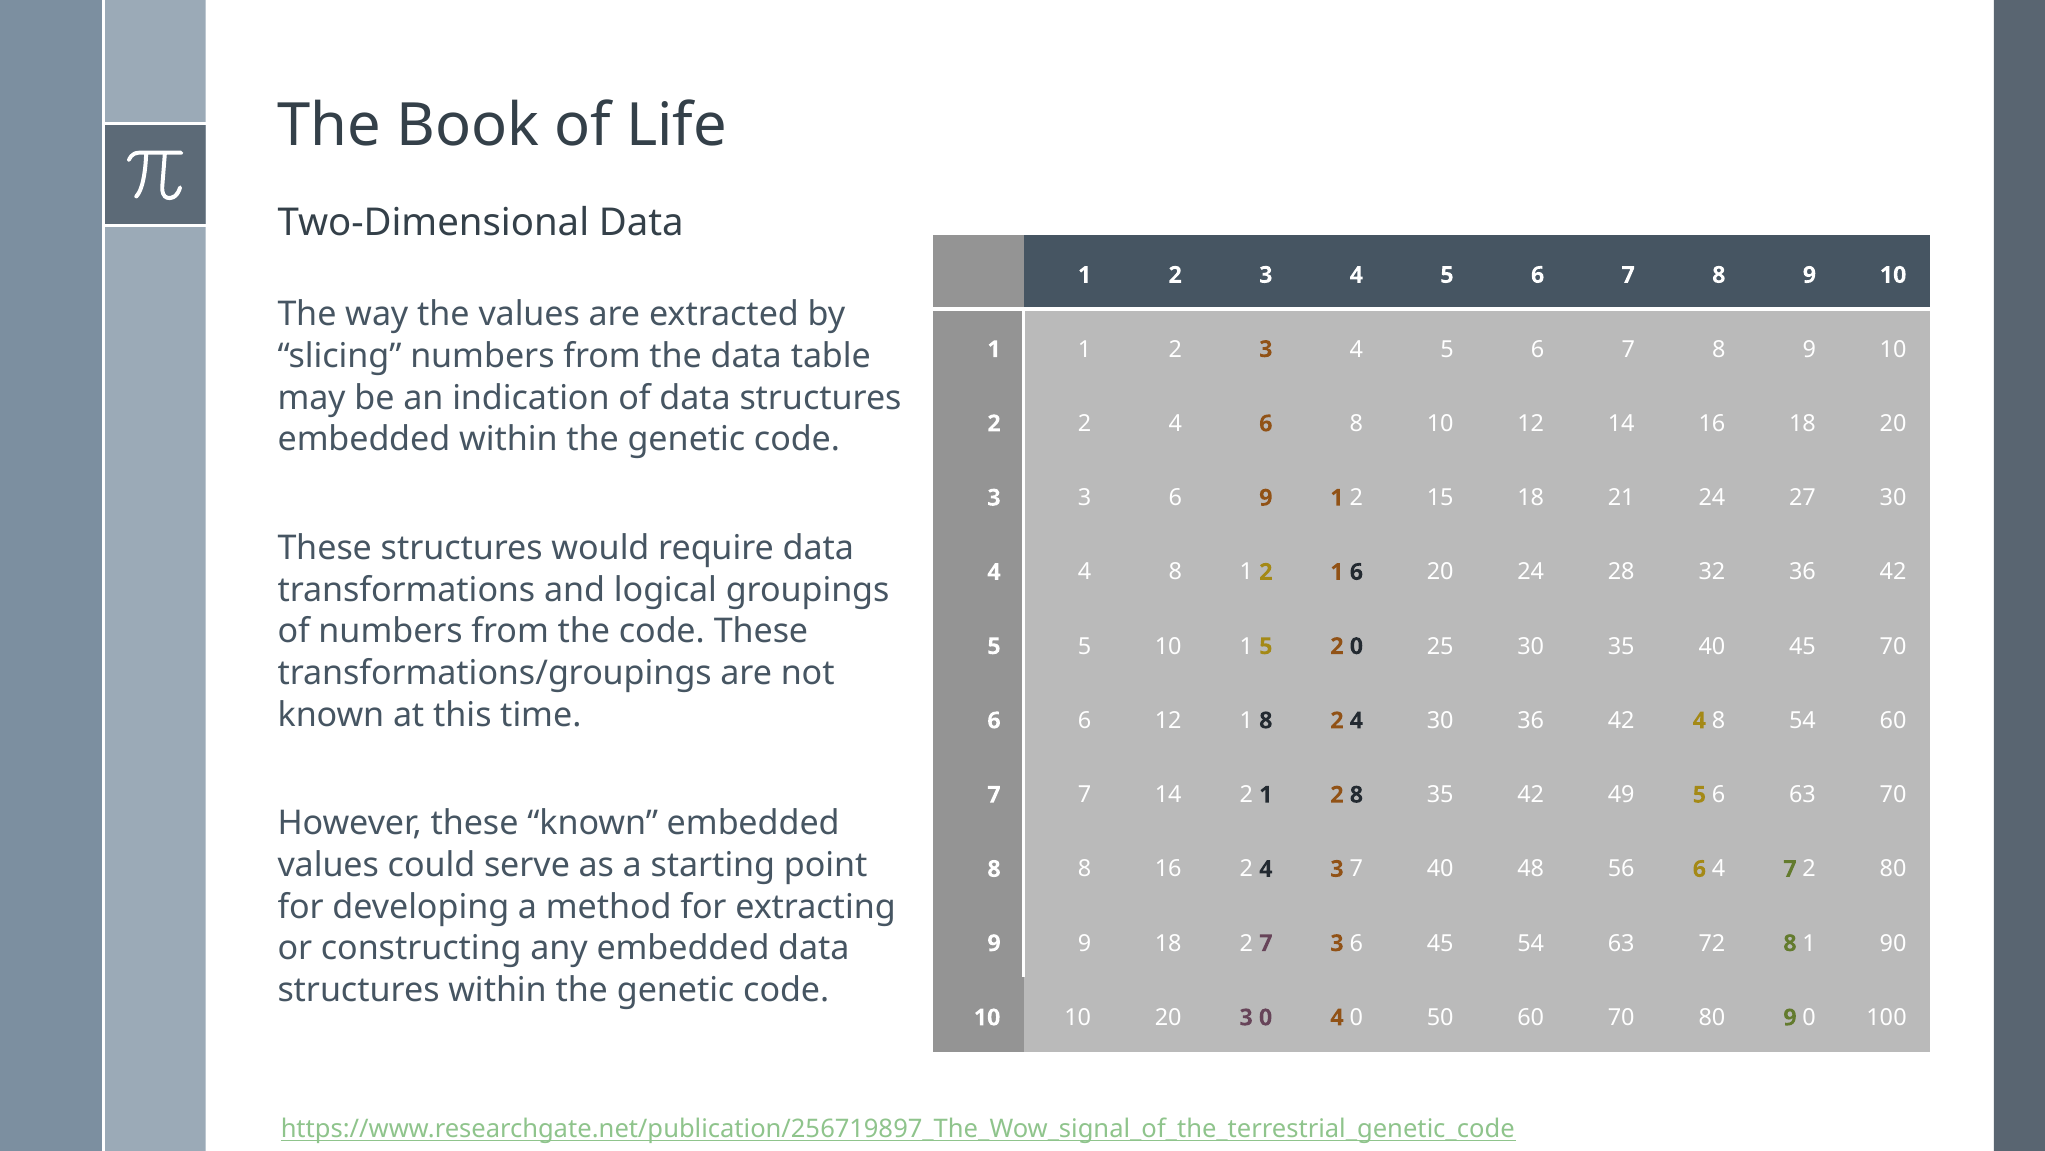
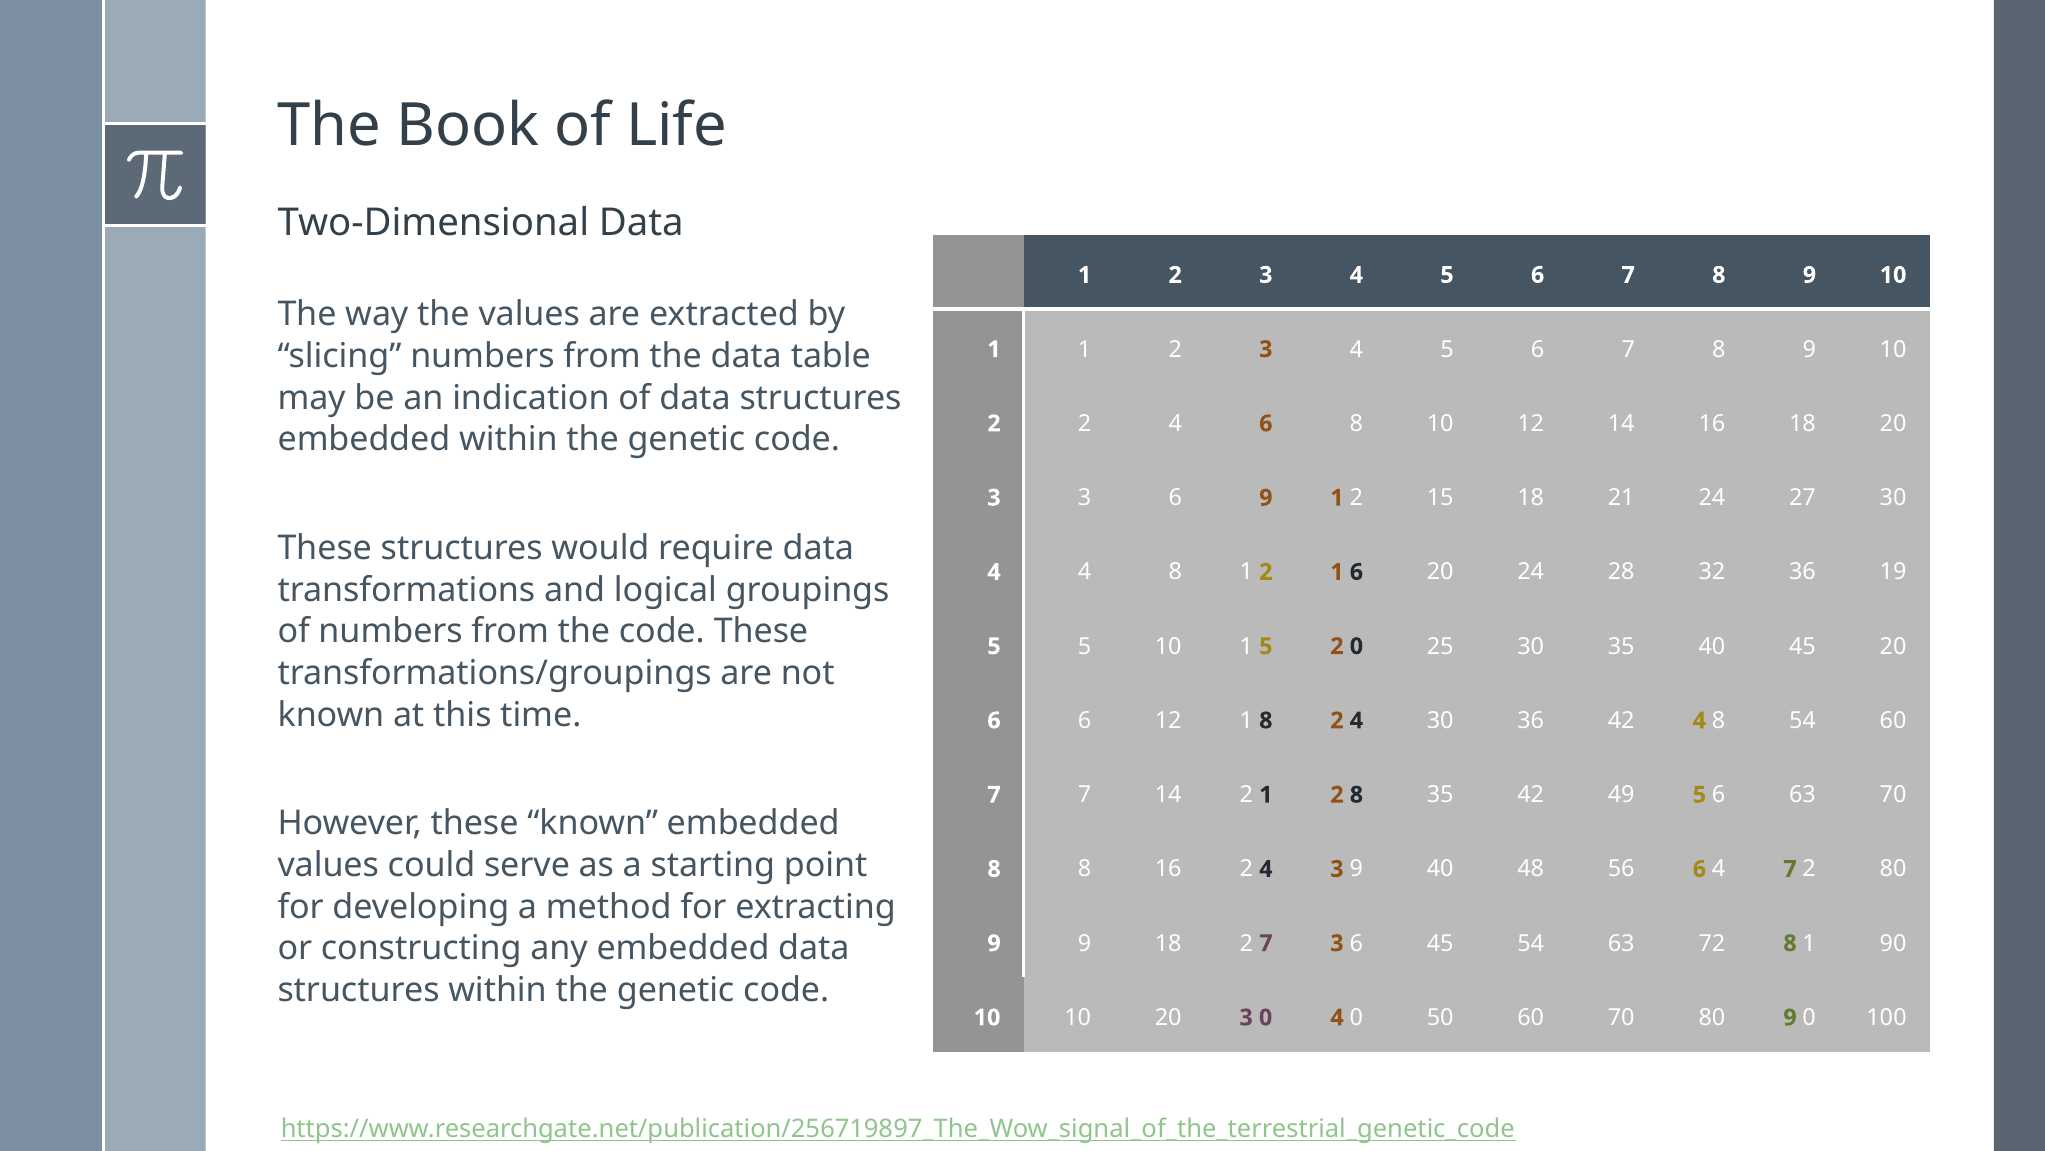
32 36 42: 42 -> 19 (1893, 572)
45 70: 70 -> 20 (1893, 646)
3 7: 7 -> 9 (1356, 869)
